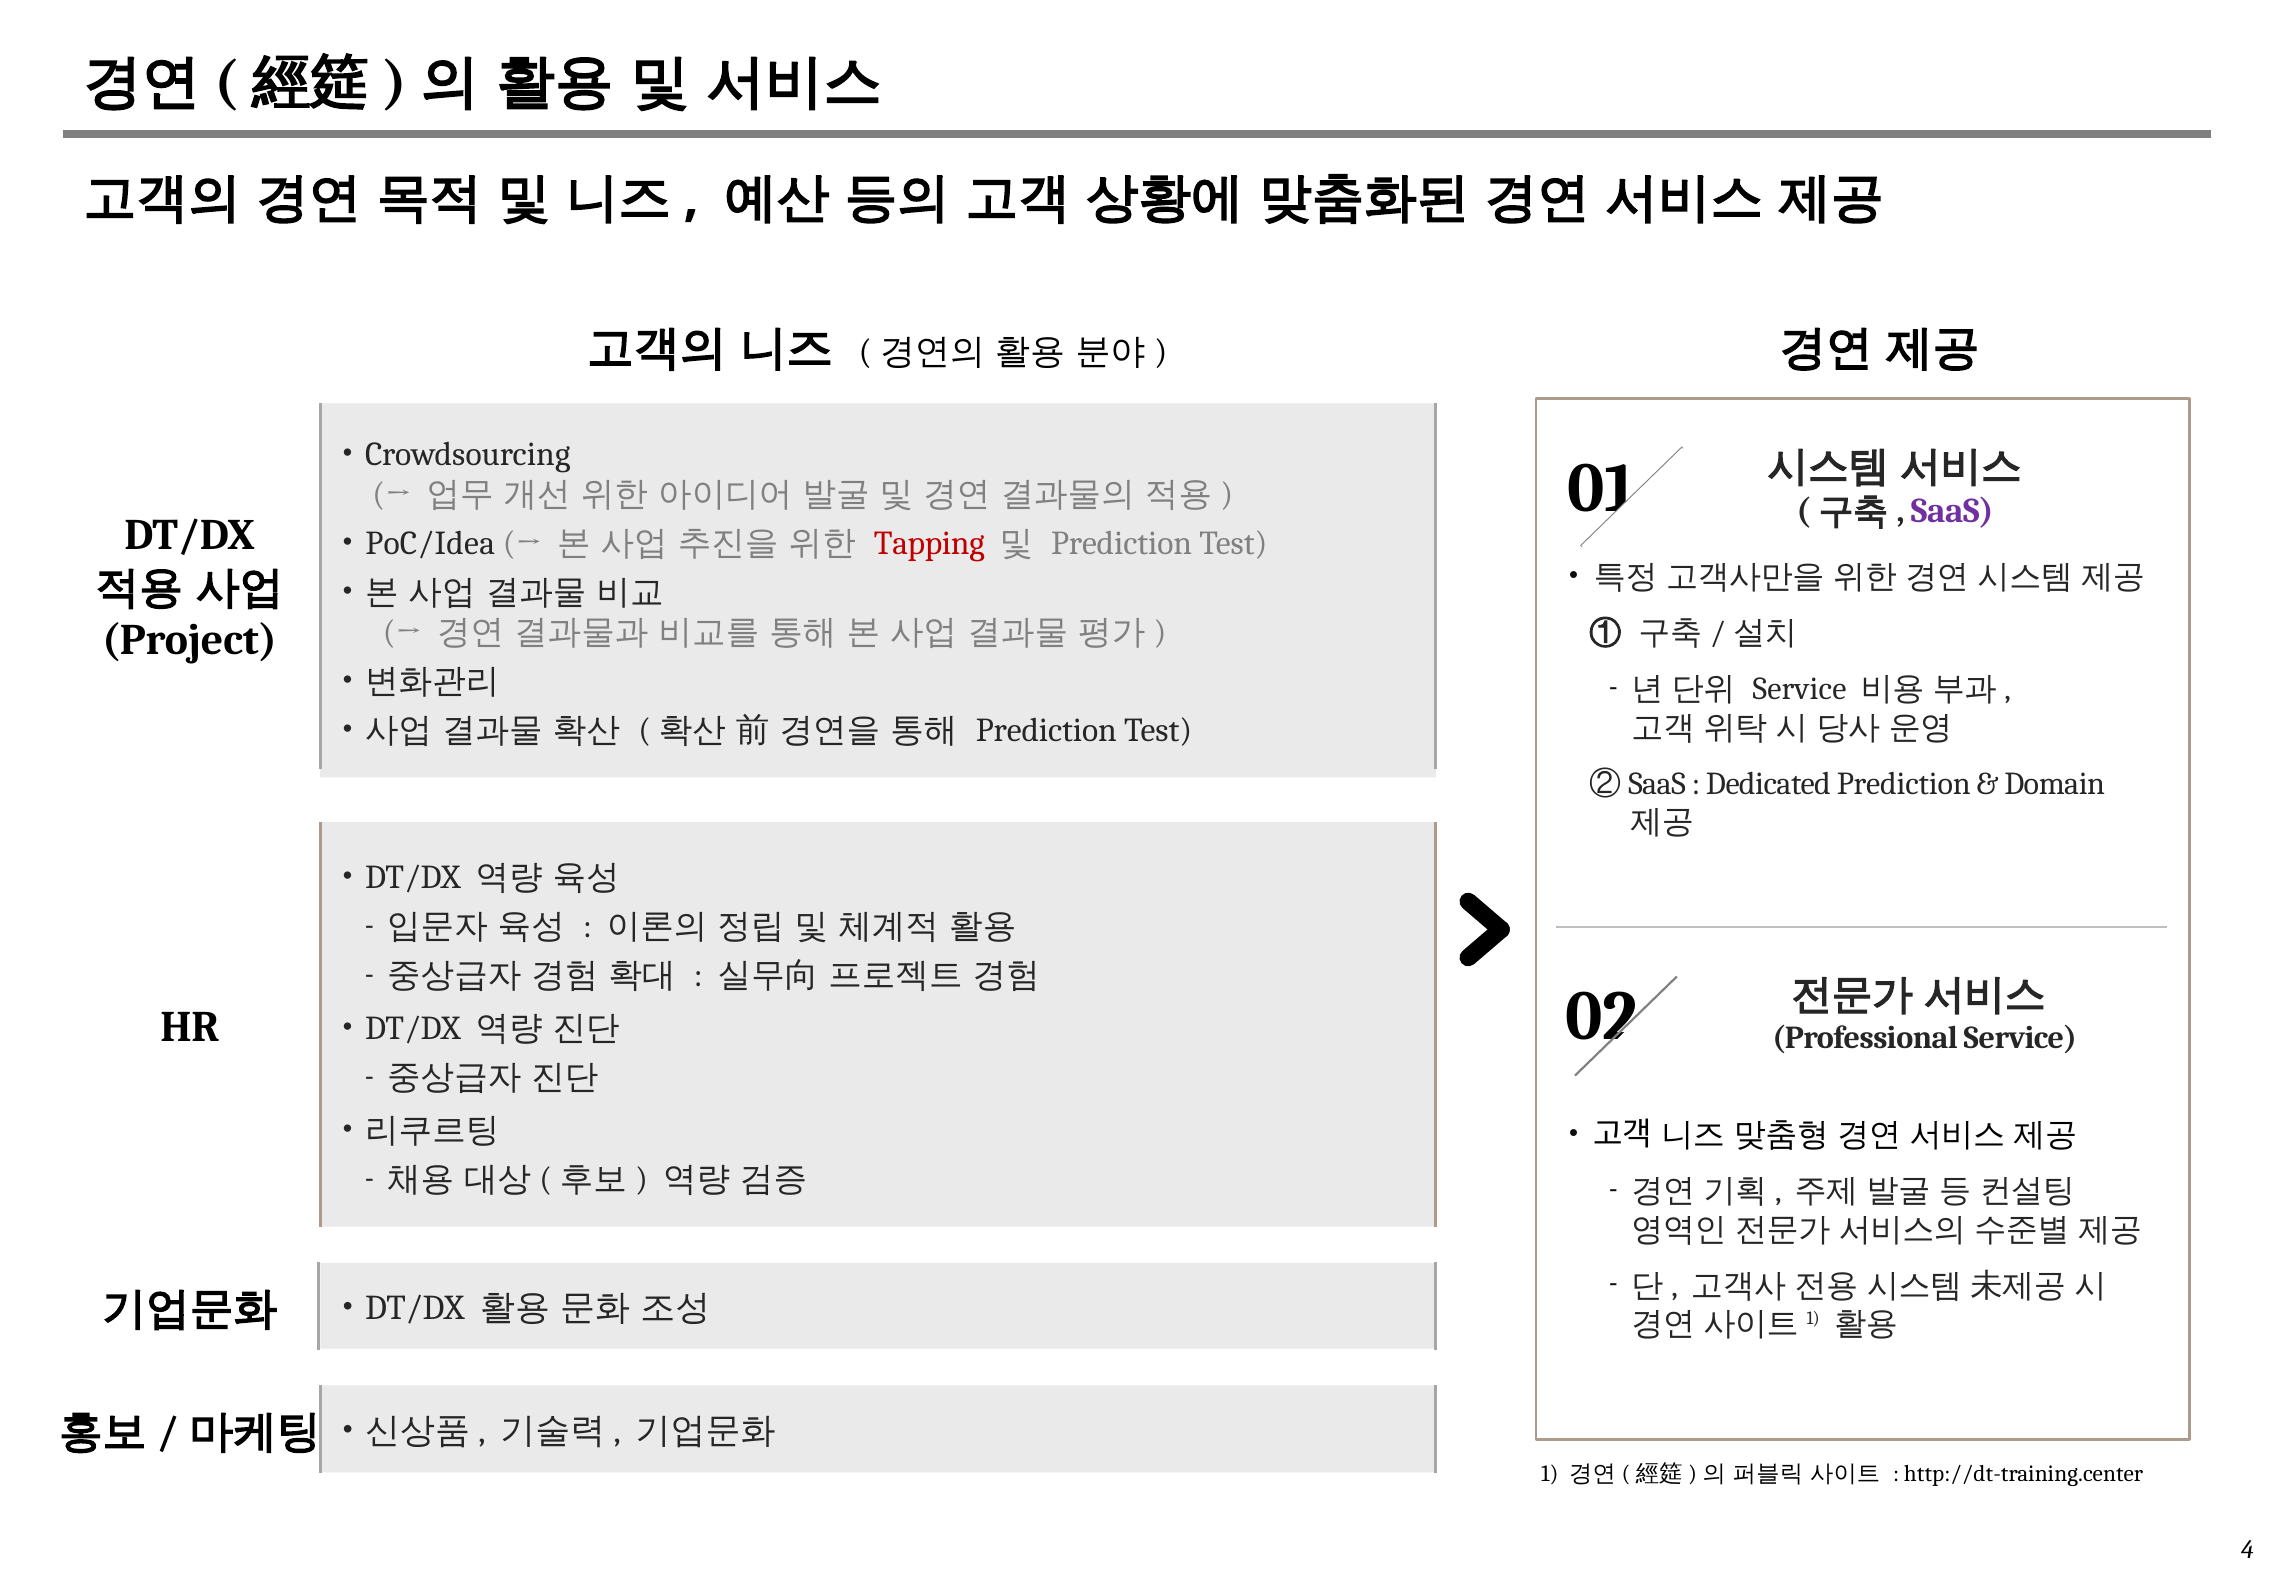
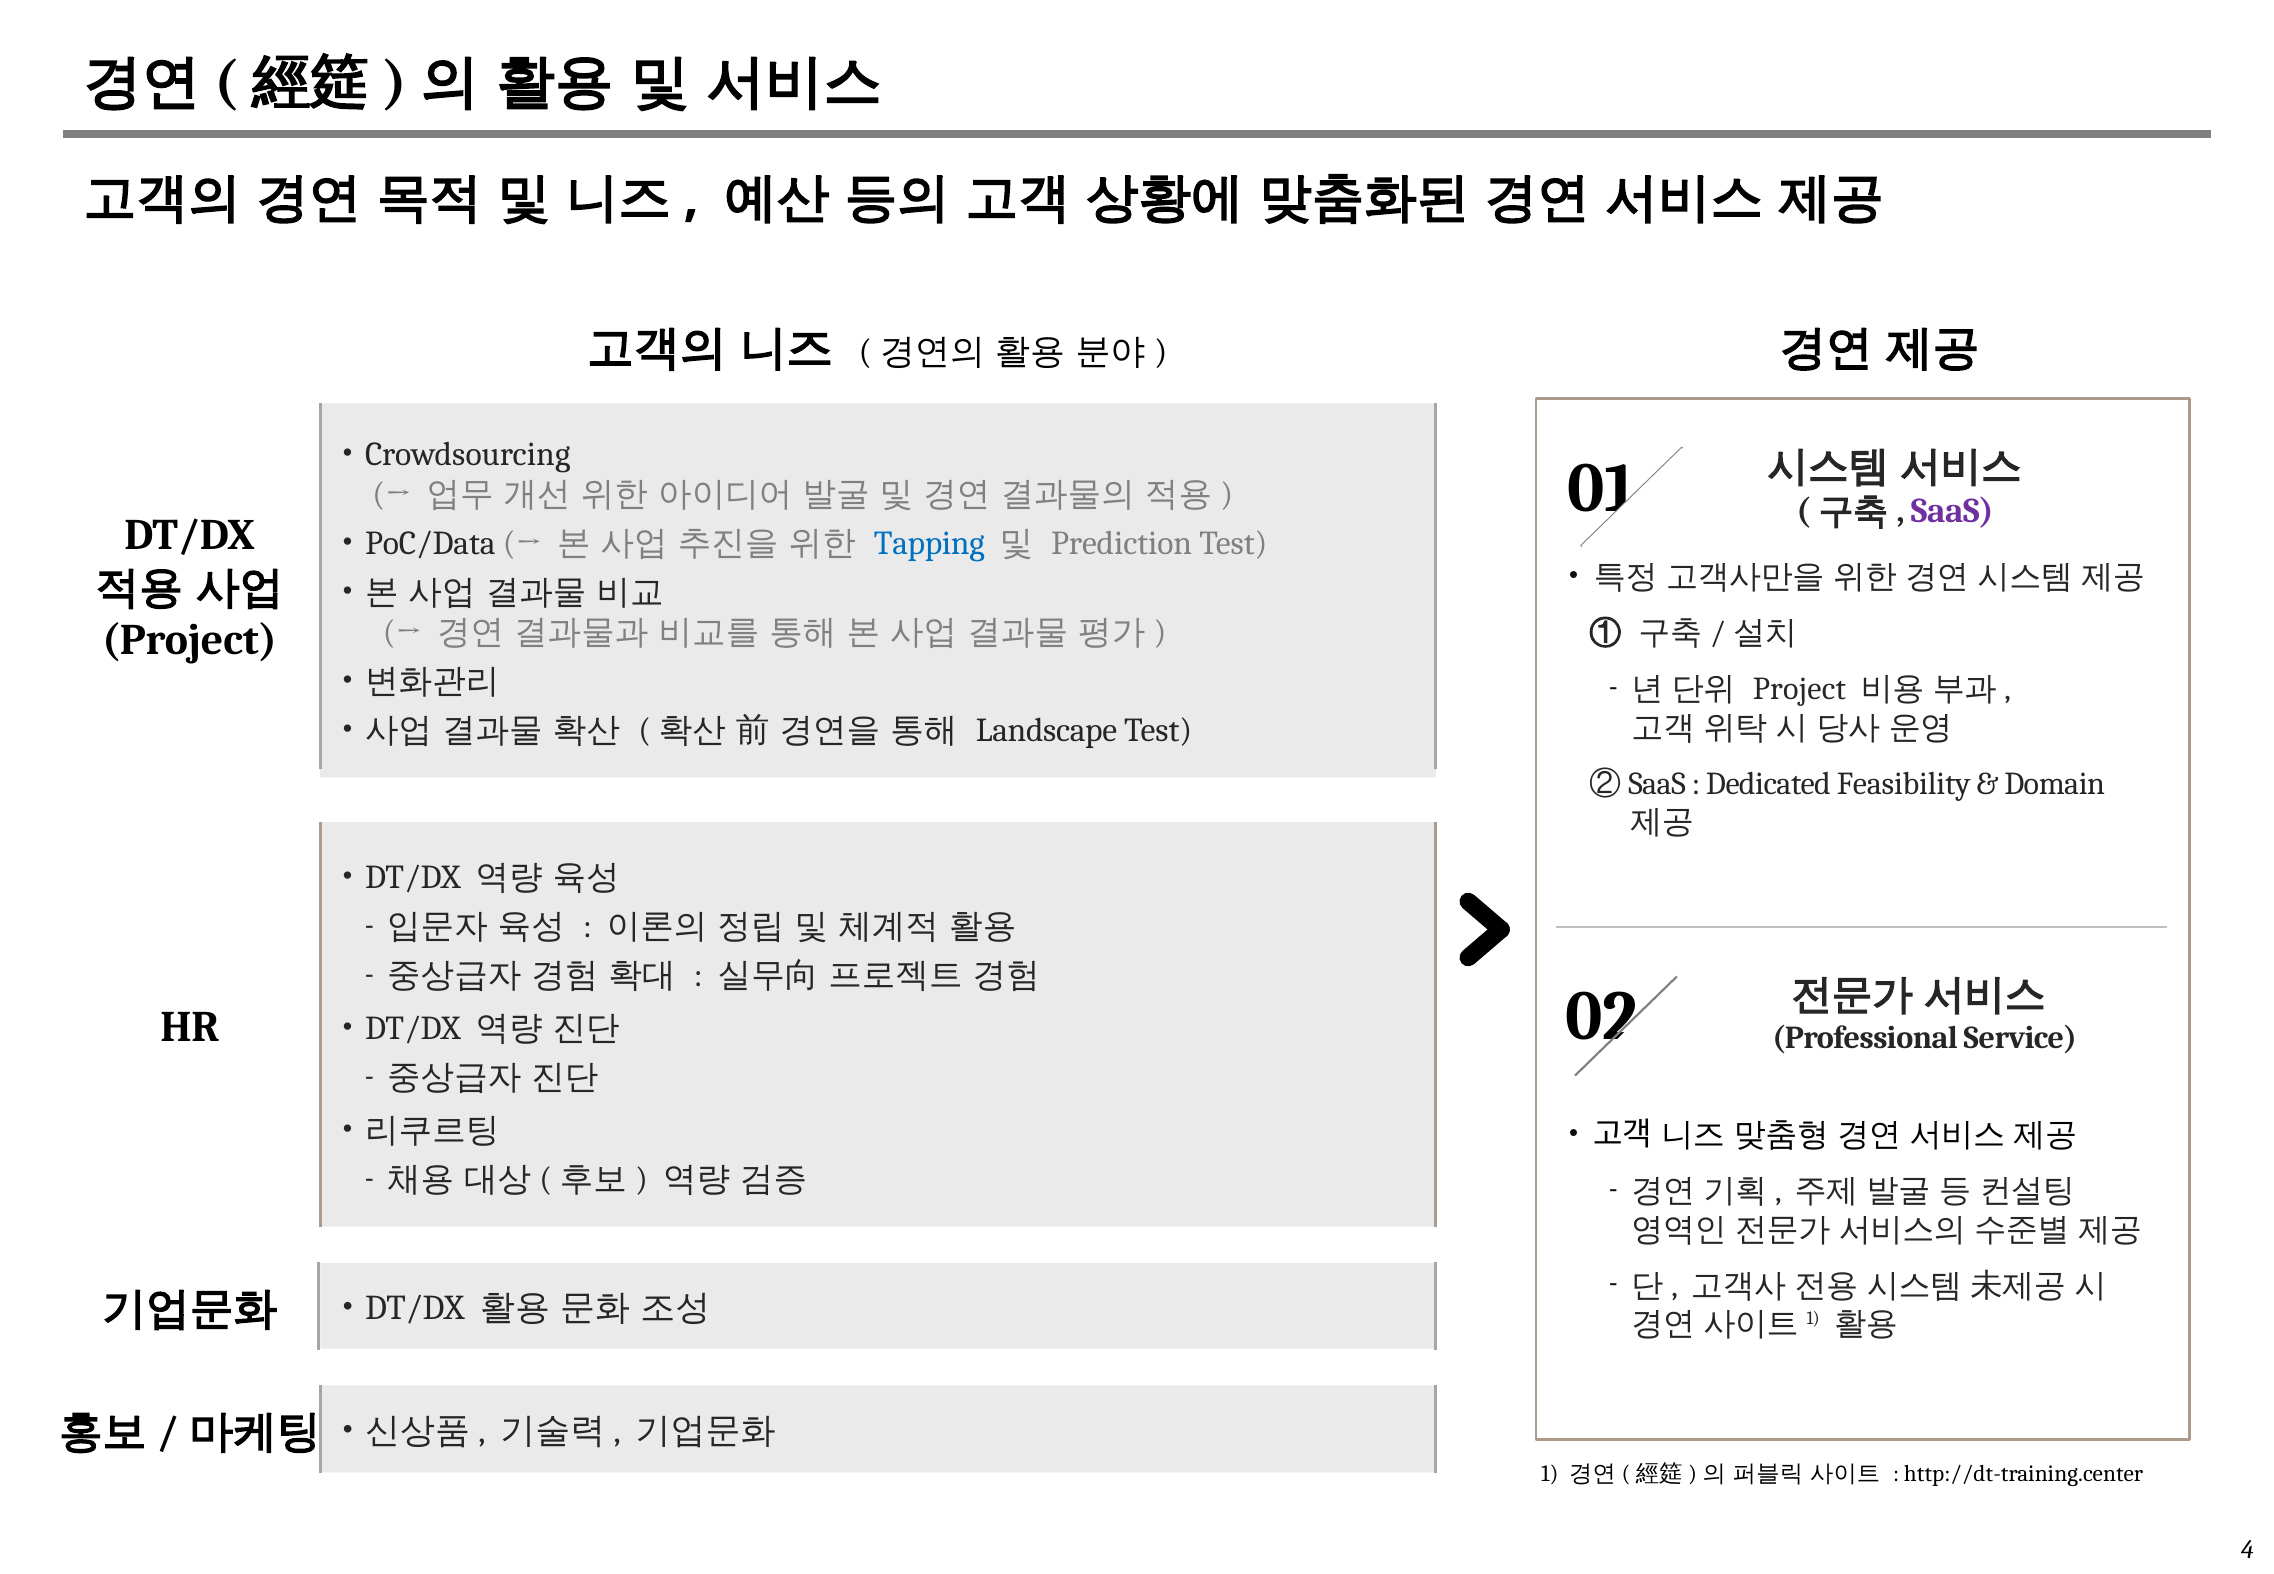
PoC/Idea: PoC/Idea -> PoC/Data (430, 544)
Tapping colour: red -> blue (929, 544)
Service: Service -> Project (1799, 689)
Prediction: Prediction -> Landscape (1046, 731)
Dedicated Prediction: Prediction -> Feasibility (1904, 784)
